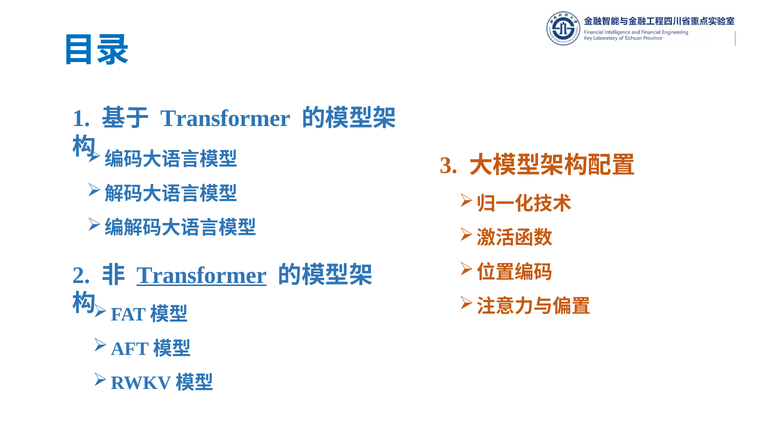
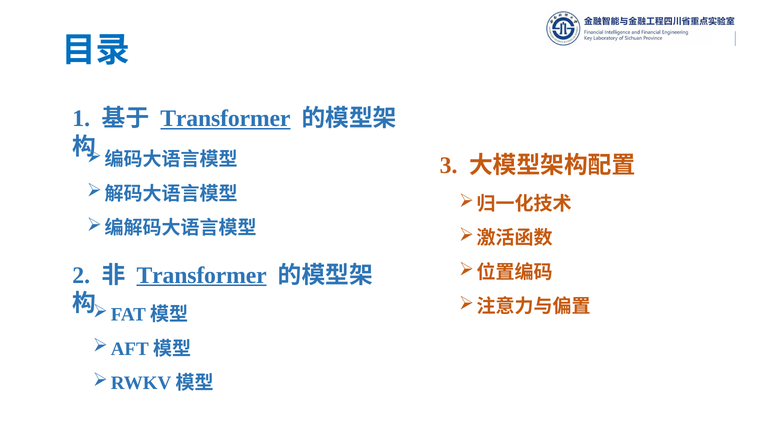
Transformer underline: none -> present (225, 119)
